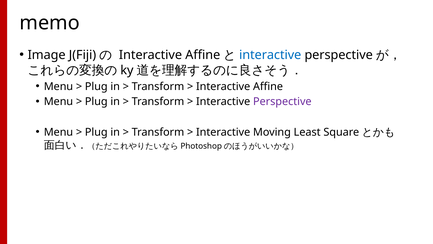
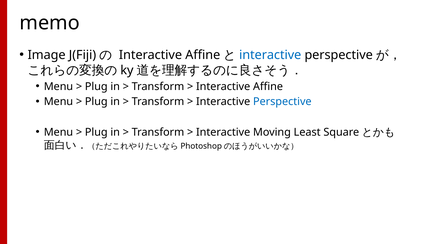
Perspective colour: purple -> blue (282, 102)
